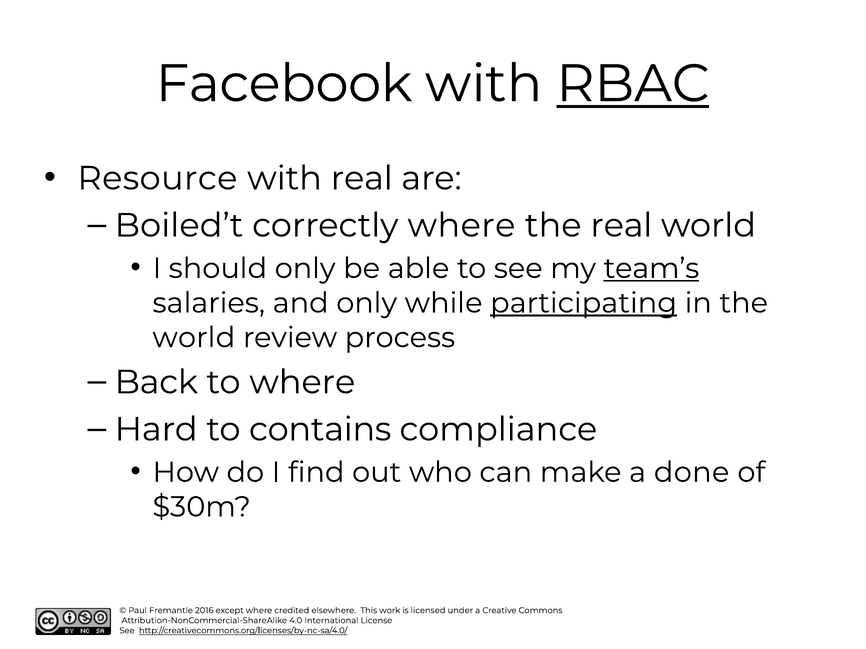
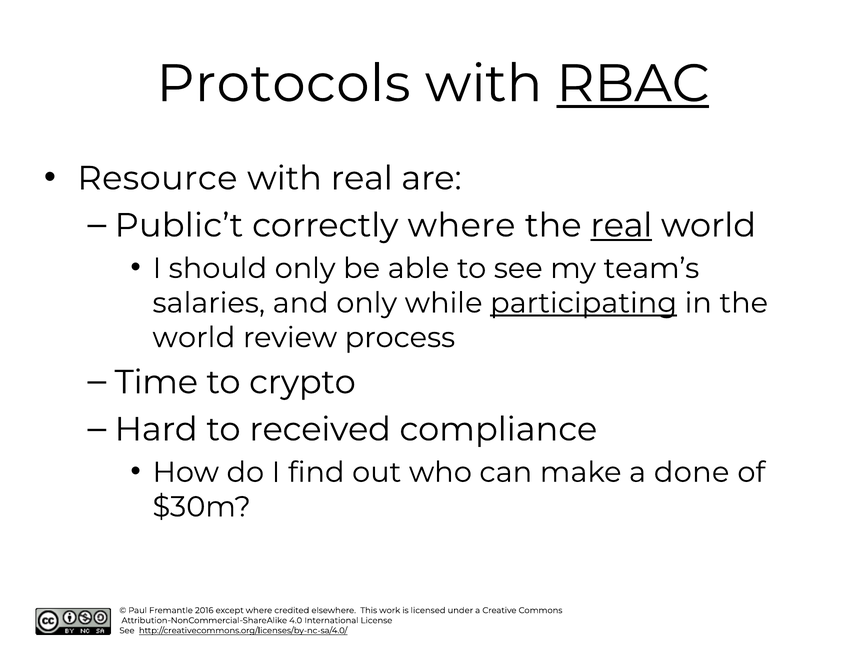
Facebook: Facebook -> Protocols (283, 84)
Boiled’t: Boiled’t -> Public’t (179, 226)
real underline: none -> present (621, 226)
team’s underline: present -> none (651, 269)
Back: Back -> Time (156, 383)
to where: where -> crypto (302, 383)
contains: contains -> received (320, 430)
